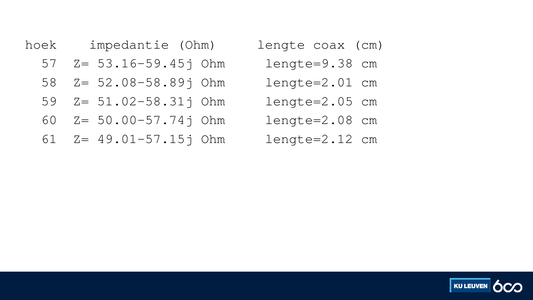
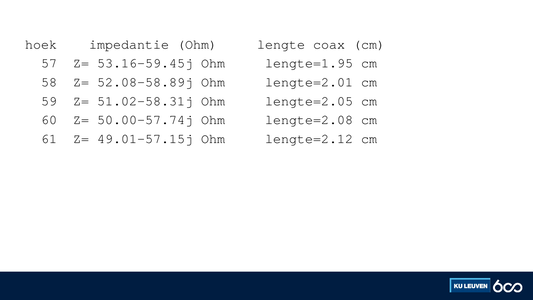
lengte=9.38: lengte=9.38 -> lengte=1.95 (309, 63)
